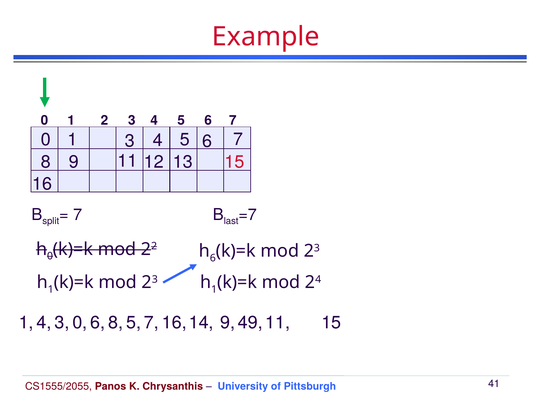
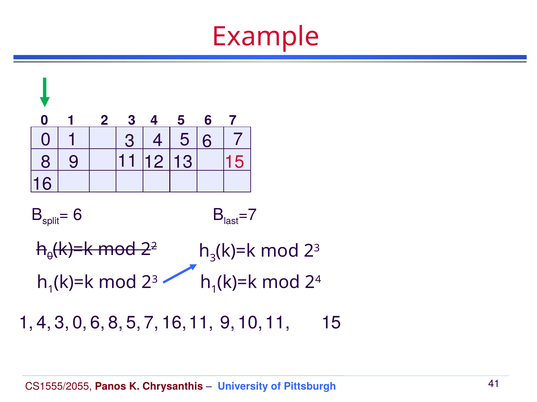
7: 7 -> 6 (78, 215)
6: 6 -> 3 (213, 258)
14: 14 -> 11 (201, 323)
49: 49 -> 10 (250, 323)
